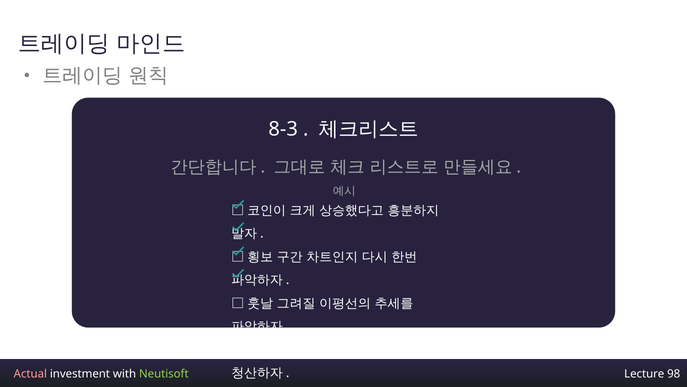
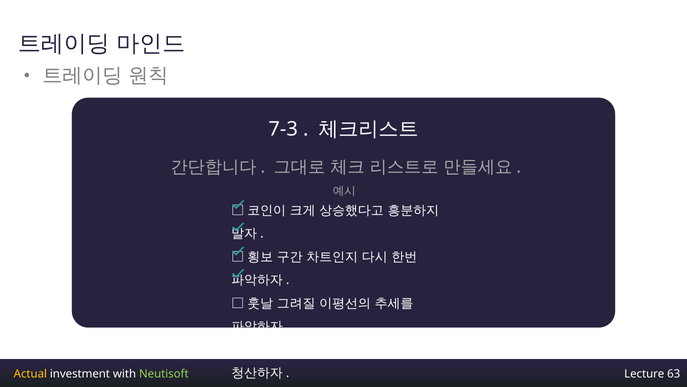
8-3: 8-3 -> 7-3 (283, 129)
Actual colour: pink -> yellow (30, 373)
98: 98 -> 63 (674, 373)
